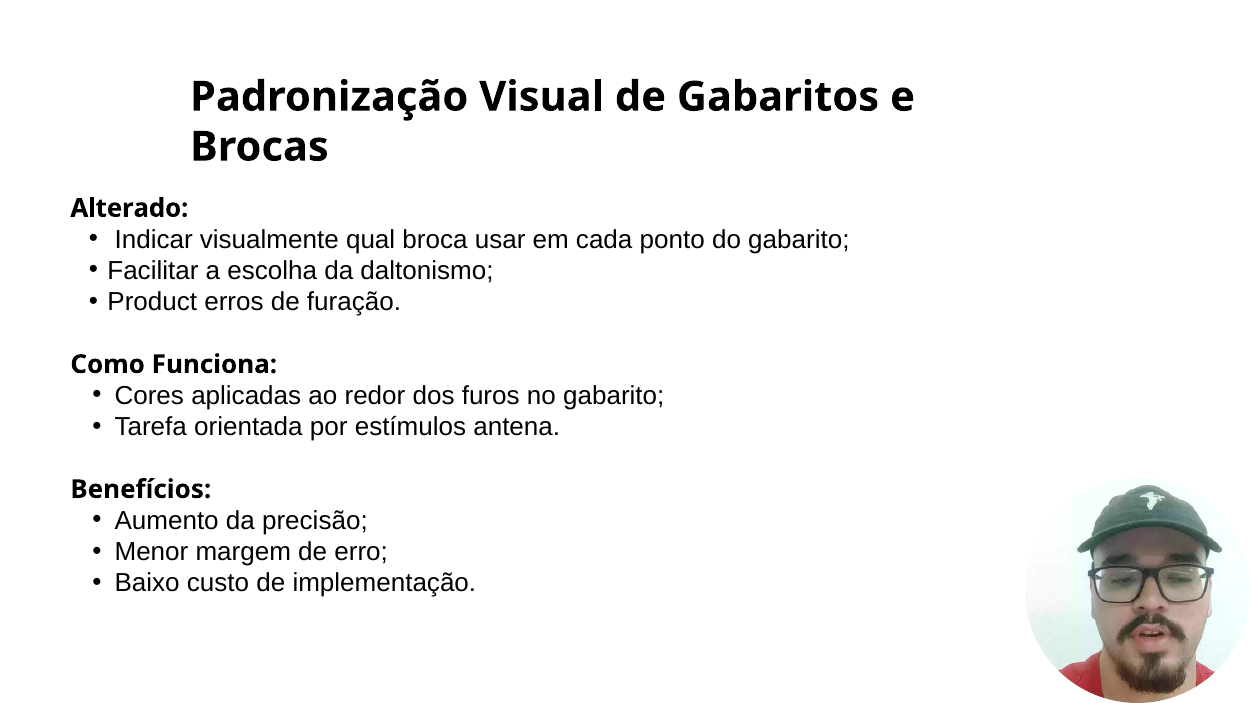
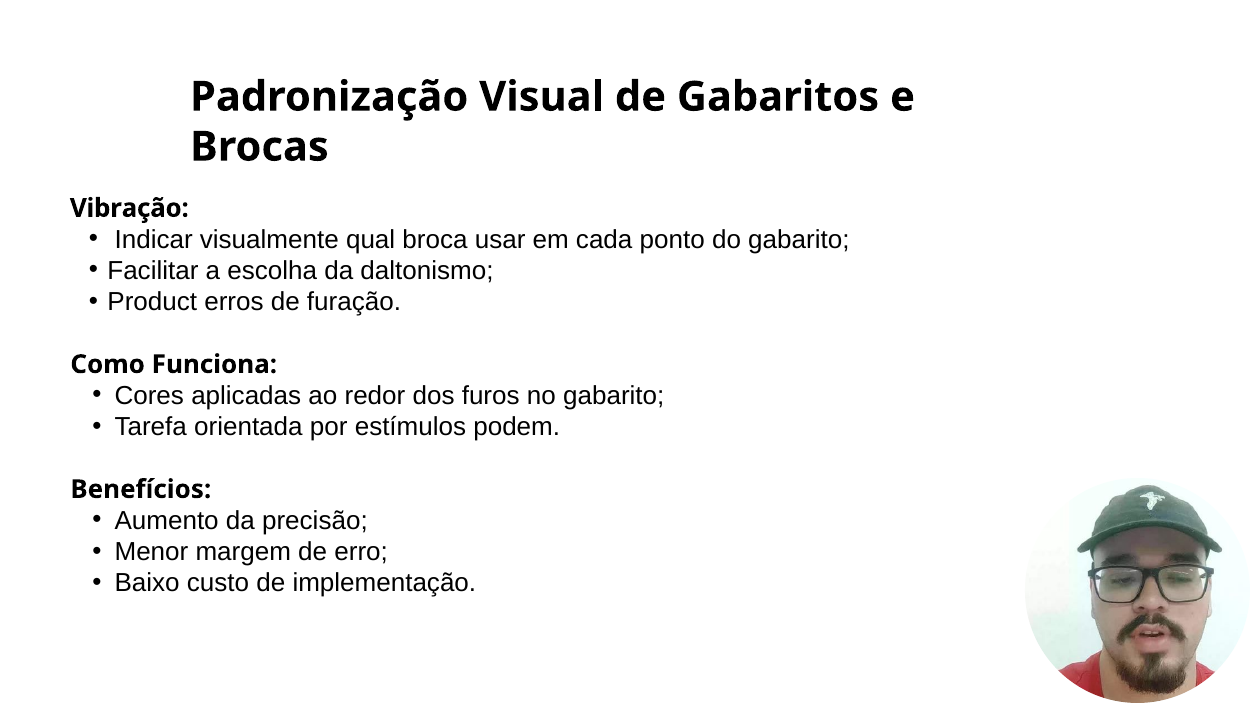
Alterado: Alterado -> Vibração (129, 208)
antena: antena -> podem (517, 427)
